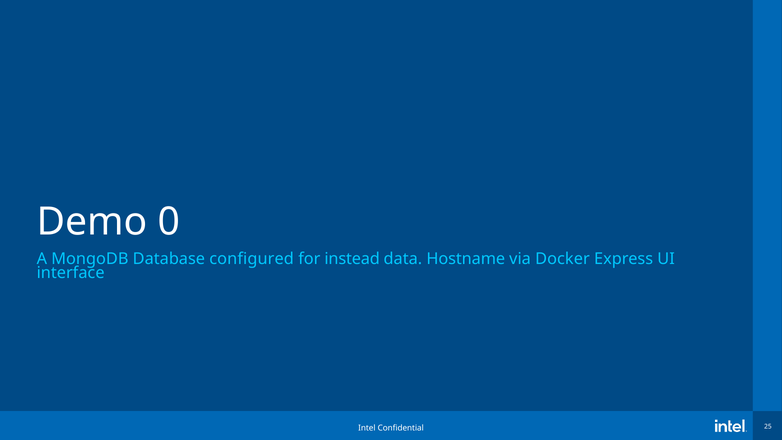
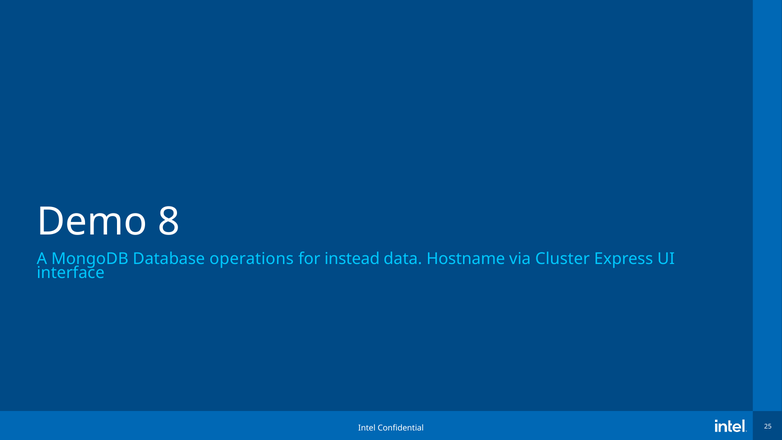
0: 0 -> 8 (169, 222)
configured: configured -> operations (252, 259)
Docker: Docker -> Cluster (562, 259)
